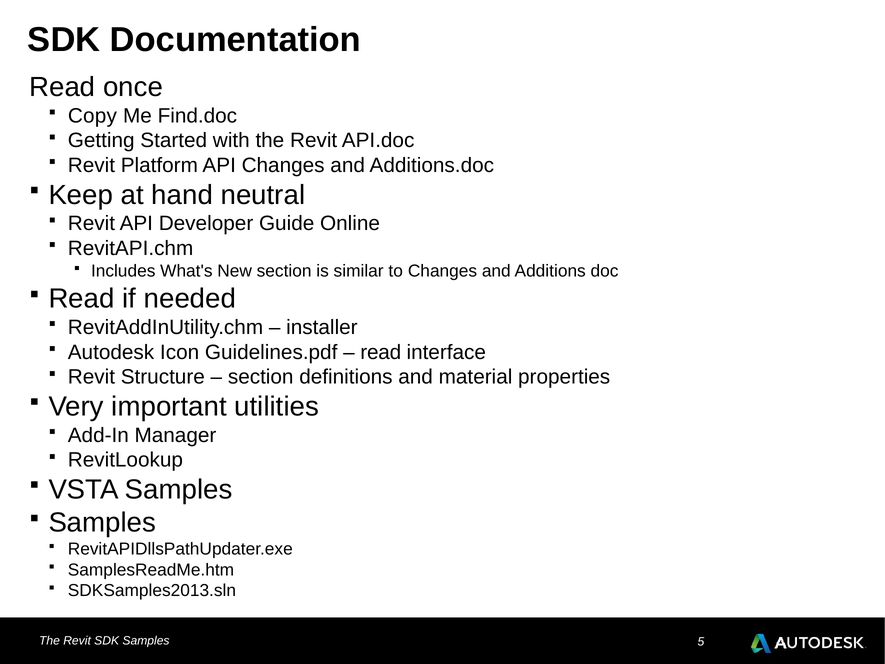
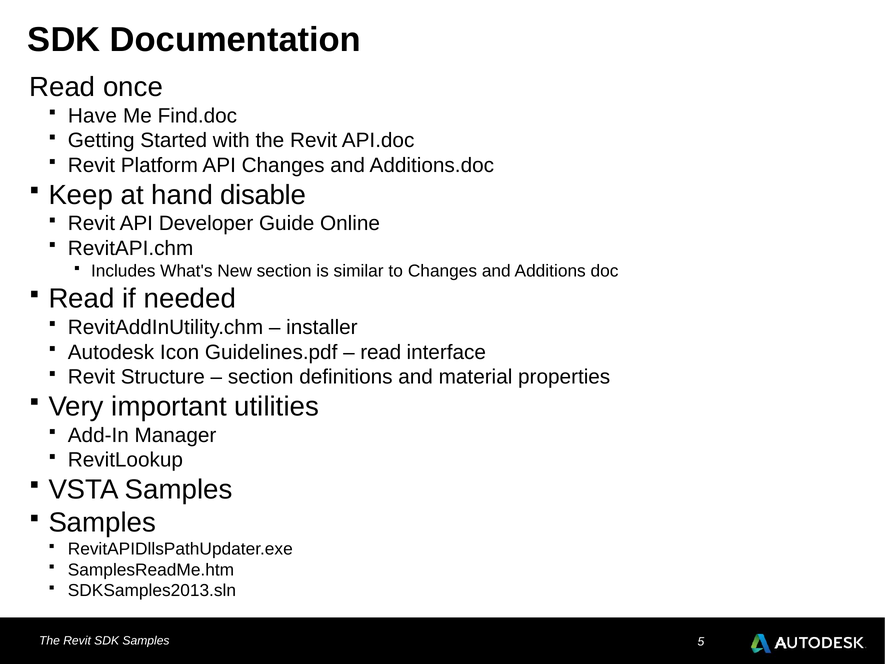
Copy: Copy -> Have (92, 116)
neutral: neutral -> disable (263, 195)
